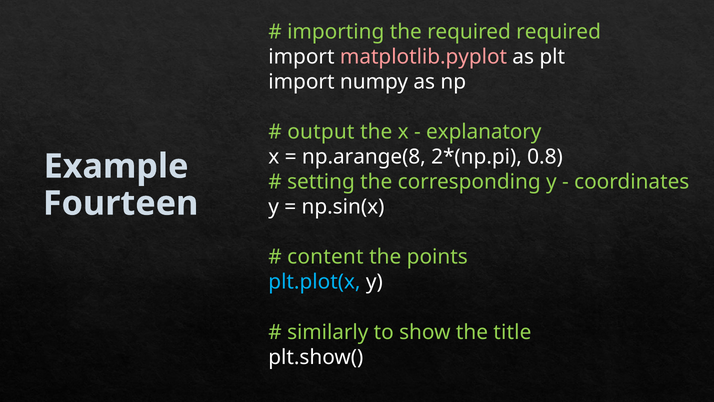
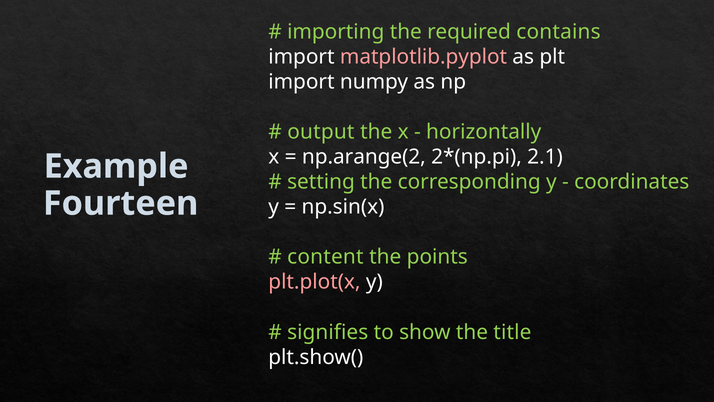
required required: required -> contains (558, 32)
explanatory: explanatory -> horizontally (484, 132)
np.arange(8: np.arange(8 -> np.arange(2 (364, 157)
0.8: 0.8 -> 2.1 (545, 157)
plt.plot(x colour: light blue -> pink (314, 282)
similarly: similarly -> signifies (328, 332)
